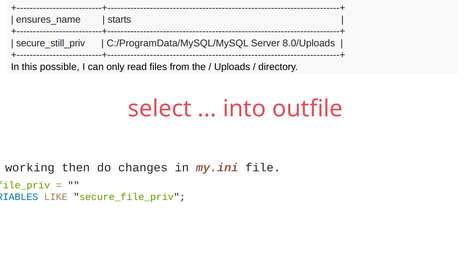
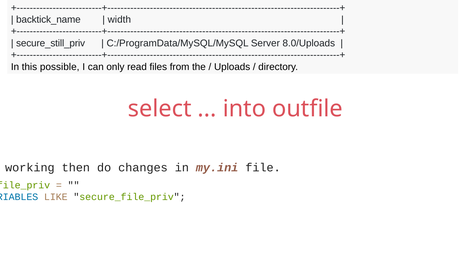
ensures_name: ensures_name -> backtick_name (48, 20)
starts: starts -> width (119, 20)
